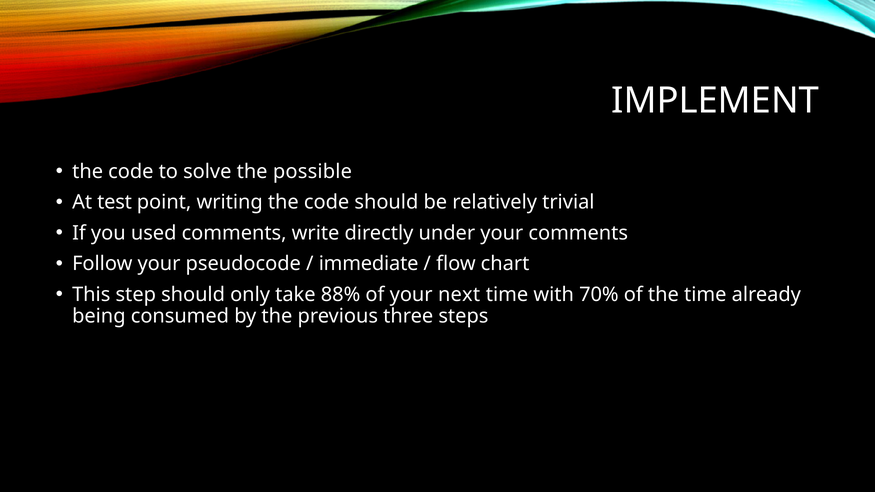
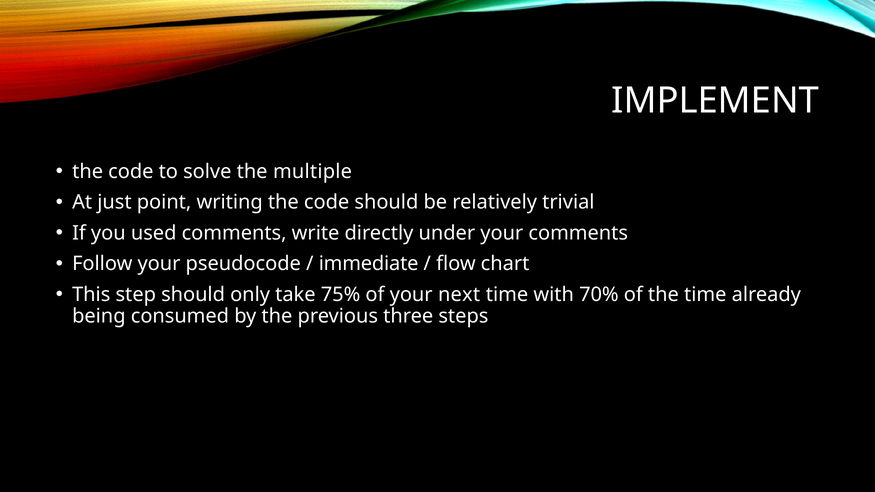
possible: possible -> multiple (312, 171)
test: test -> just (114, 202)
88%: 88% -> 75% (341, 295)
